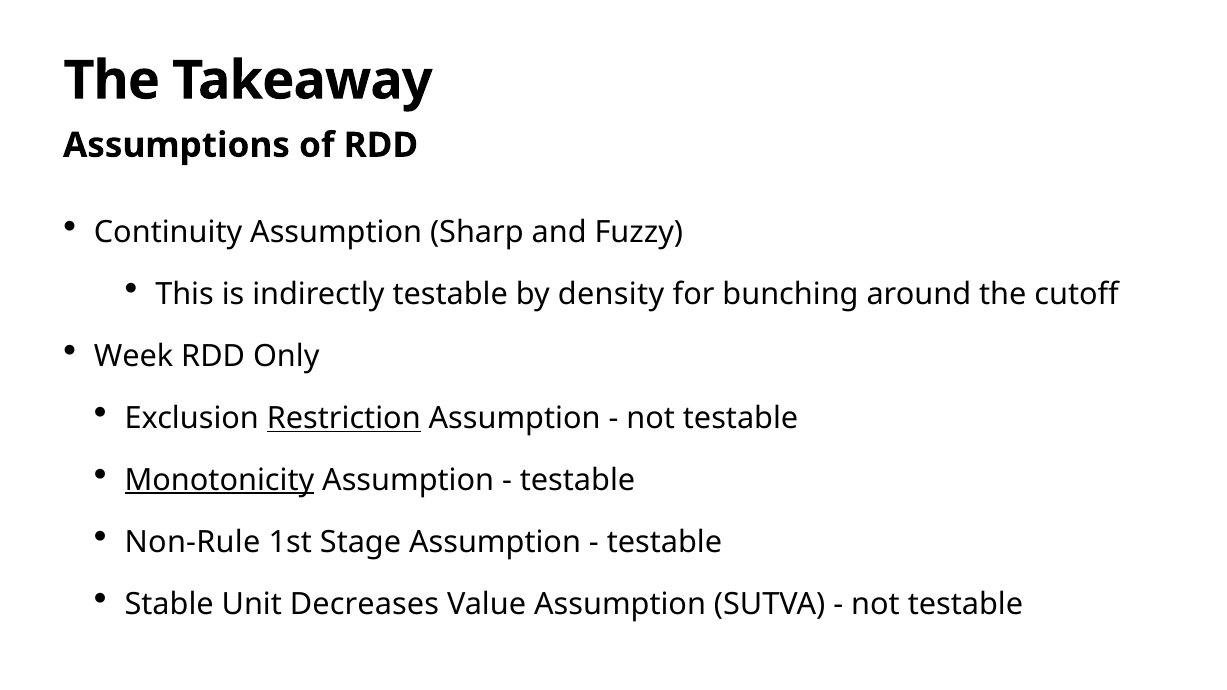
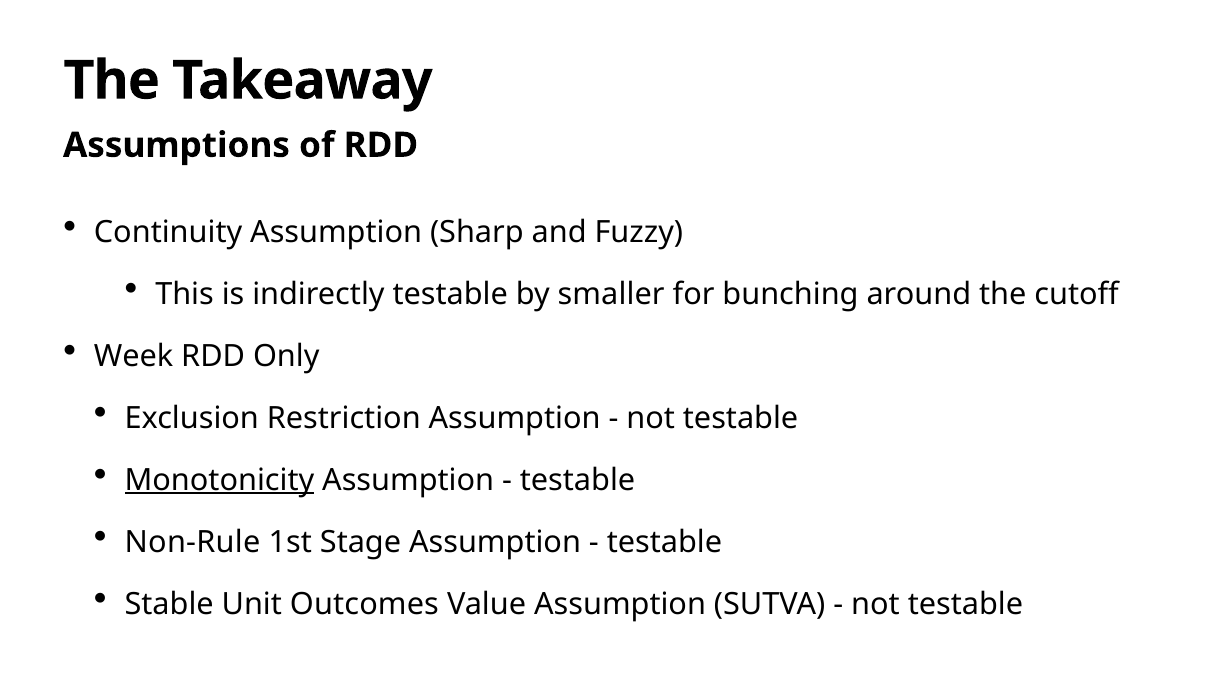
density: density -> smaller (611, 295)
Restriction underline: present -> none (344, 418)
Decreases: Decreases -> Outcomes (364, 604)
